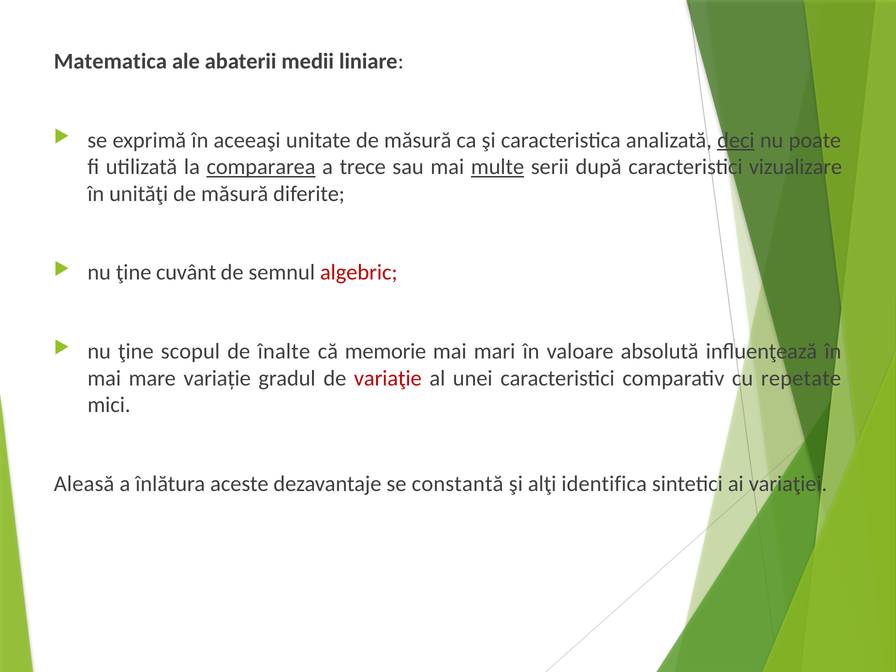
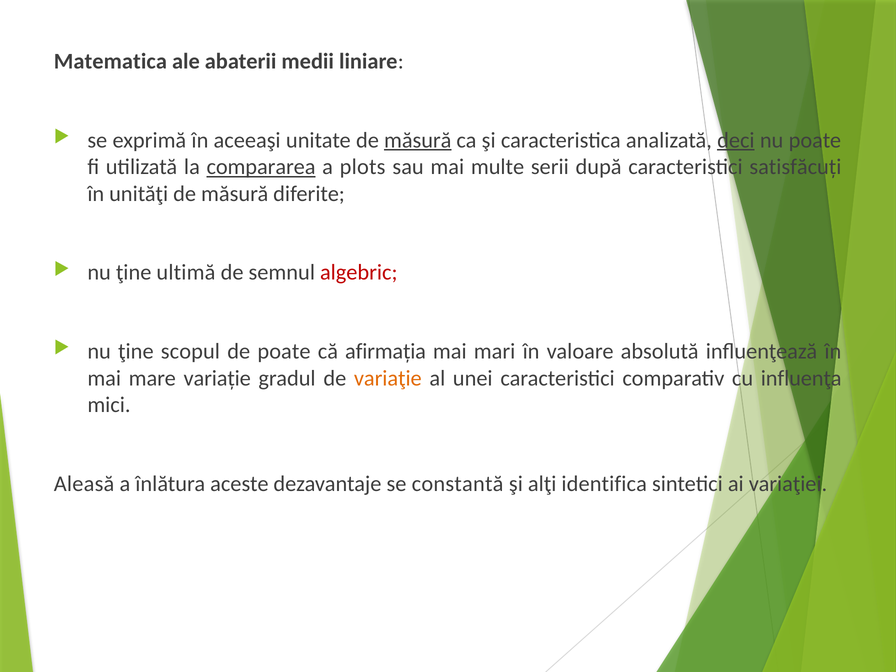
măsură underline: none -> present (418, 140)
trece: trece -> plots (363, 167)
multe underline: present -> none (498, 167)
vizualizare: vizualizare -> satisfăcuți (795, 167)
cuvânt: cuvânt -> ultimă (186, 273)
de înalte: înalte -> poate (284, 351)
memorie: memorie -> afirmația (386, 351)
variaţie colour: red -> orange (388, 378)
repetate: repetate -> influenţa (801, 378)
